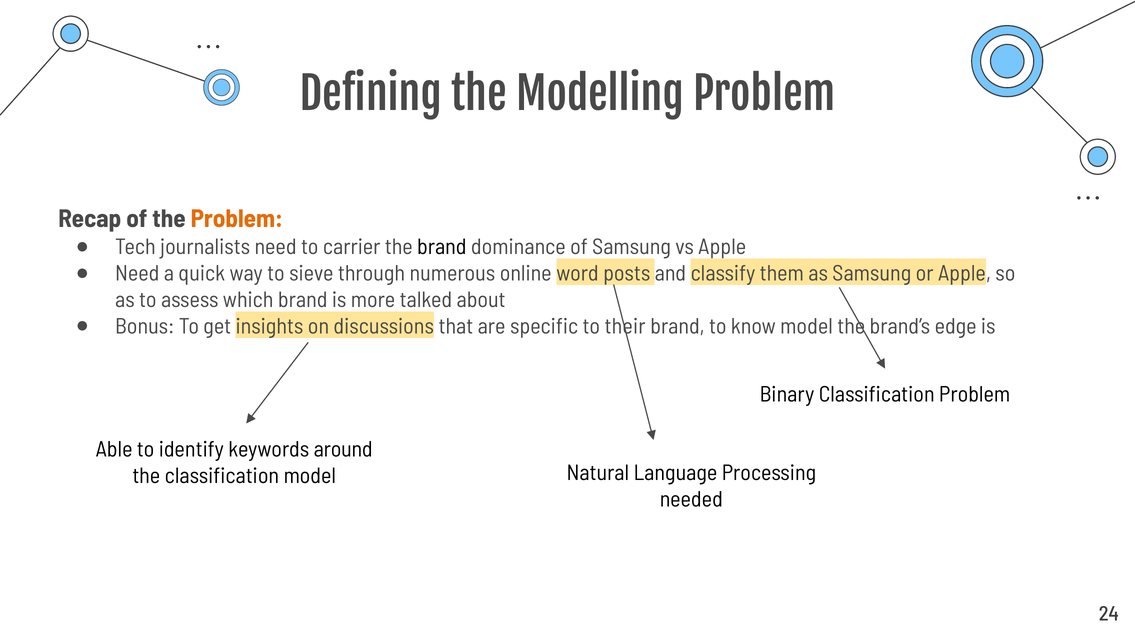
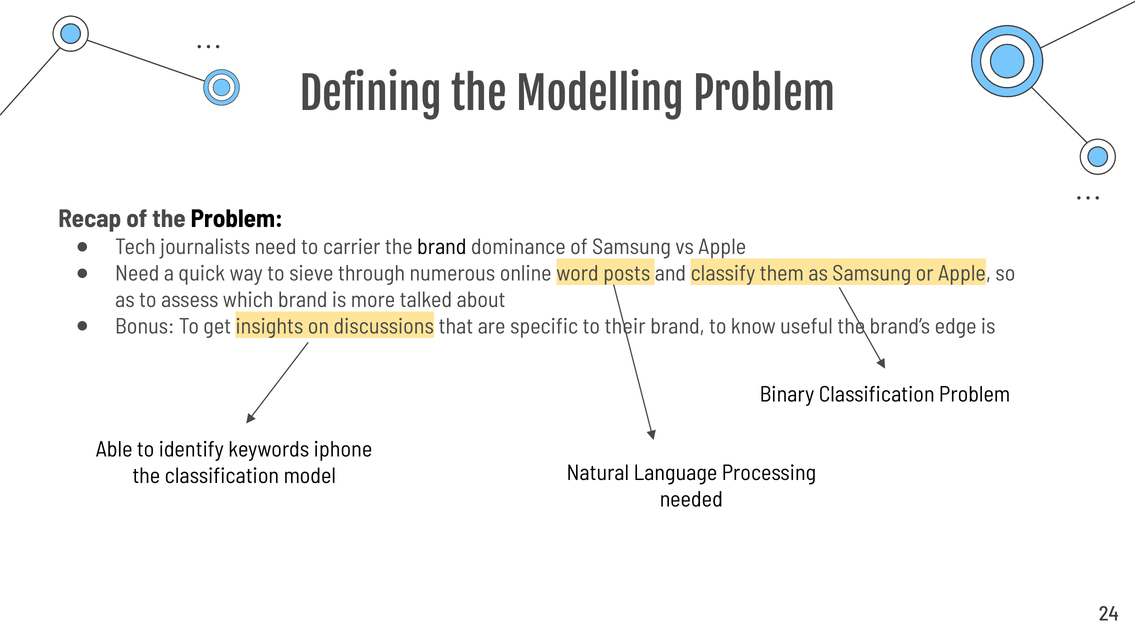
Problem colour: orange -> black (237, 219)
know model: model -> useful (807, 327)
around: around -> iphone (343, 450)
